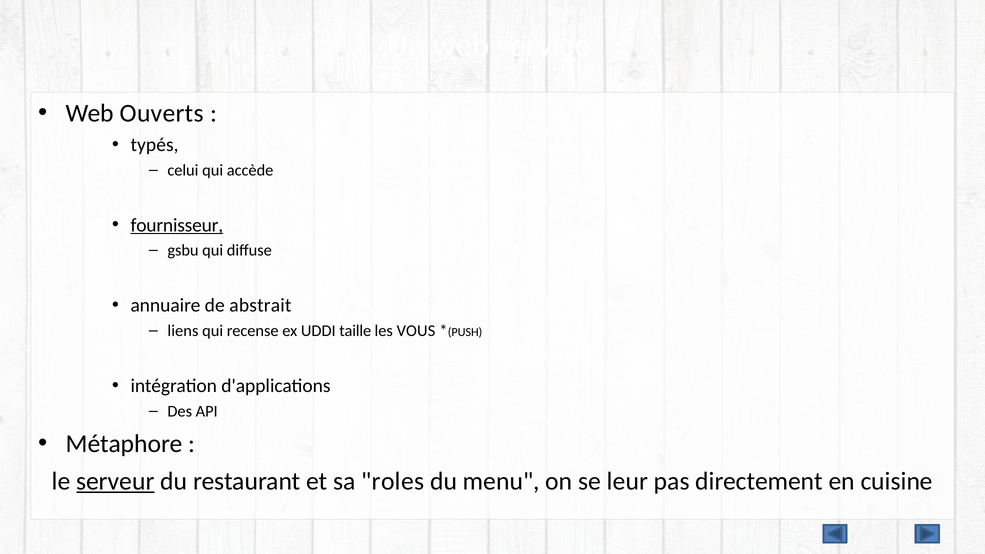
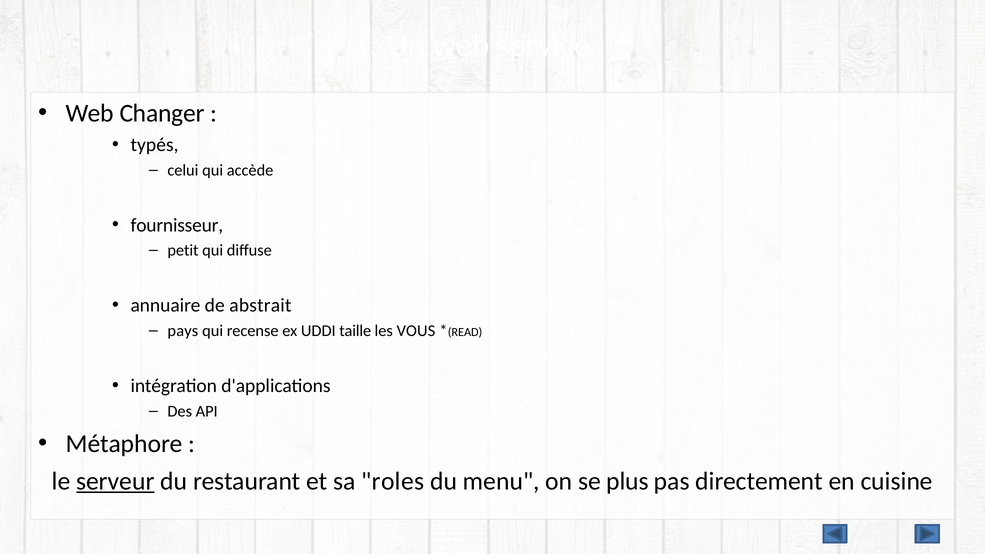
Ouverts: Ouverts -> Changer (162, 113)
fournisseur underline: present -> none (177, 225)
gsbu: gsbu -> petit (183, 251)
liens: liens -> pays (183, 331)
PUSH: PUSH -> READ (465, 332)
leur: leur -> plus (628, 481)
